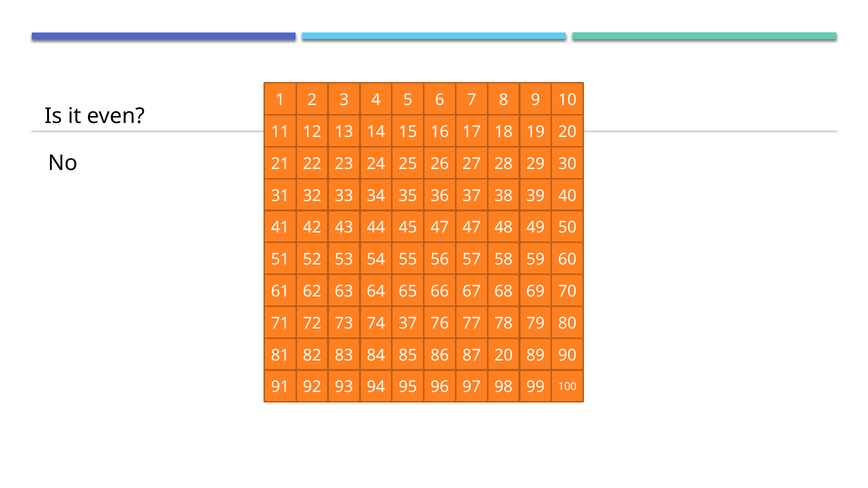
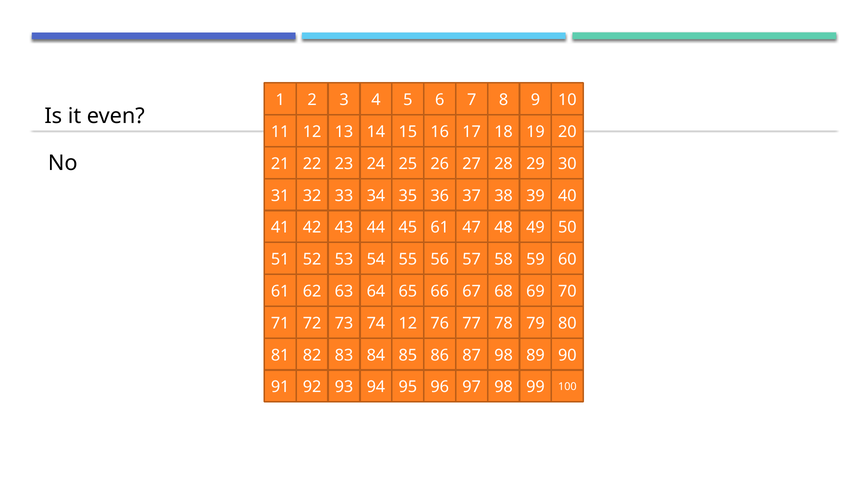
45 47: 47 -> 61 (440, 228)
74 37: 37 -> 12 (408, 323)
87 20: 20 -> 98 (504, 355)
